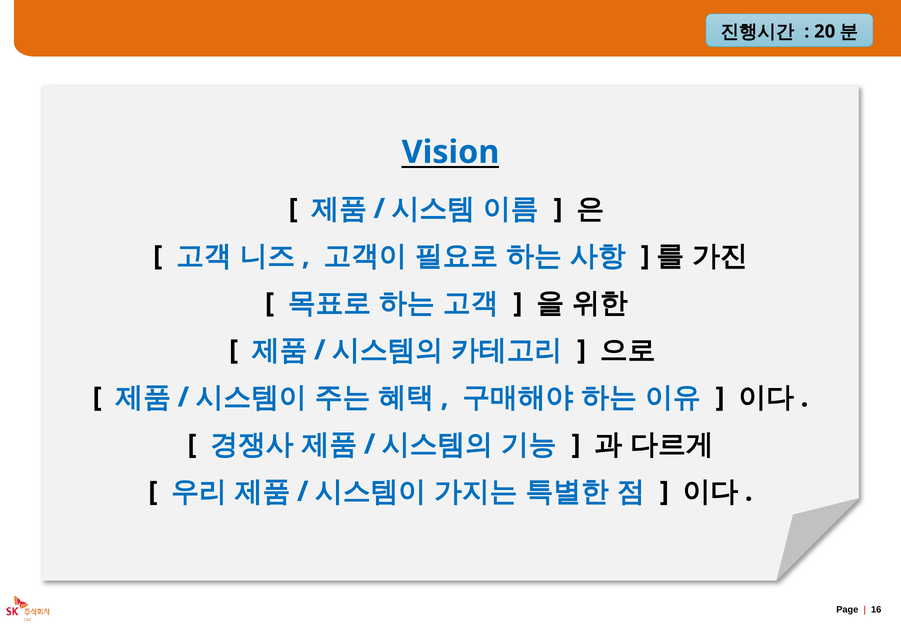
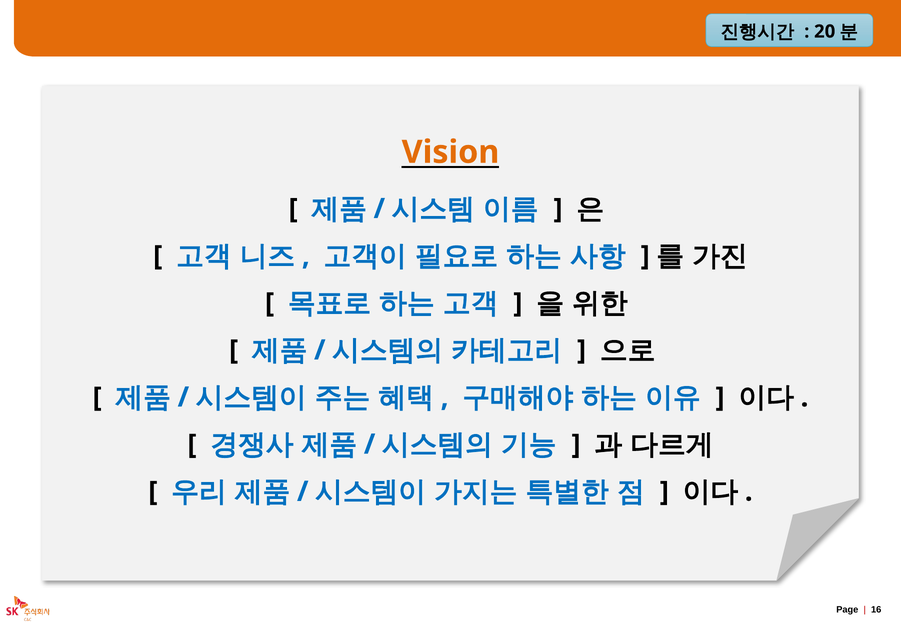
Vision colour: blue -> orange (450, 152)
